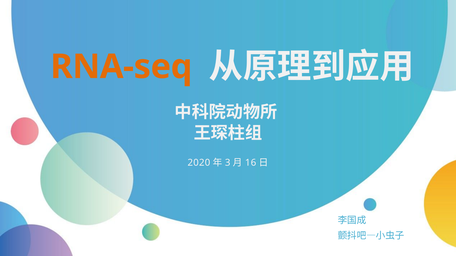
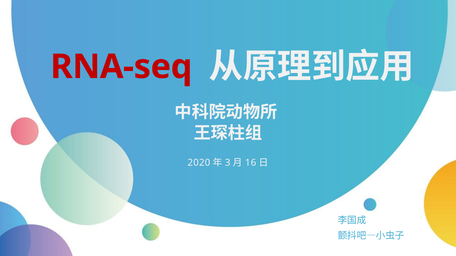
RNA-seq colour: orange -> red (121, 67)
